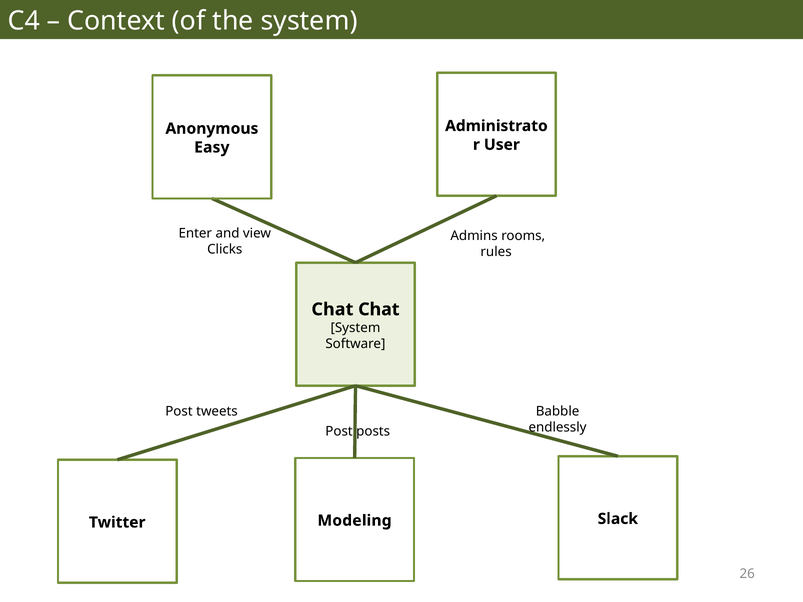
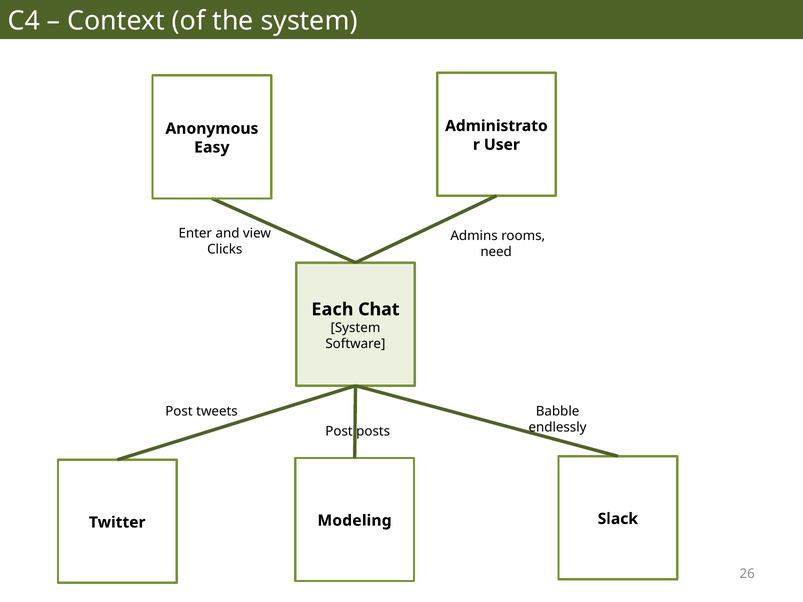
rules: rules -> need (496, 252)
Chat: Chat -> Each (332, 309)
